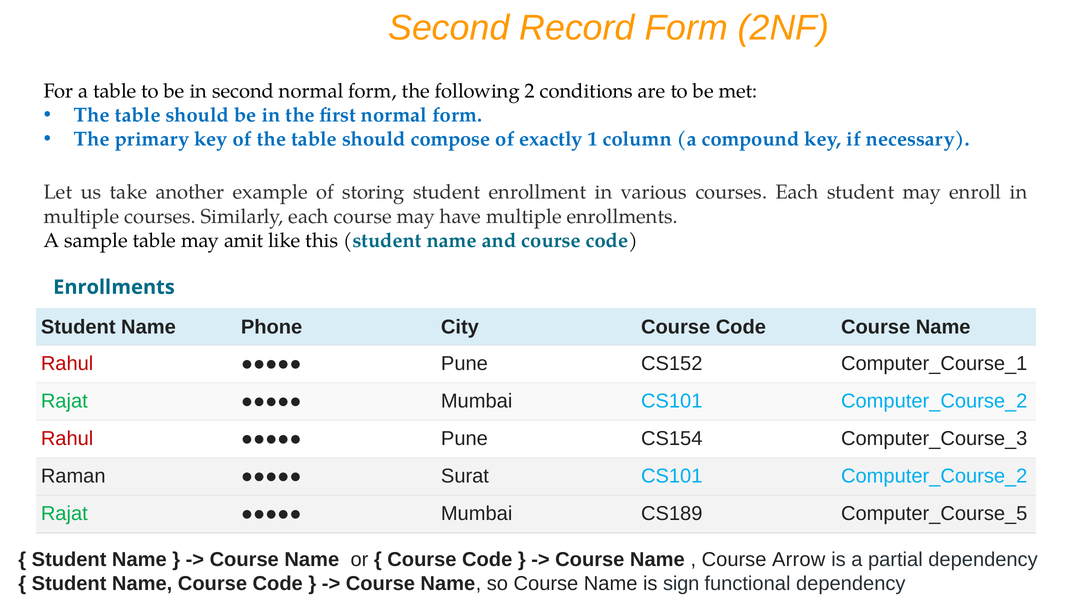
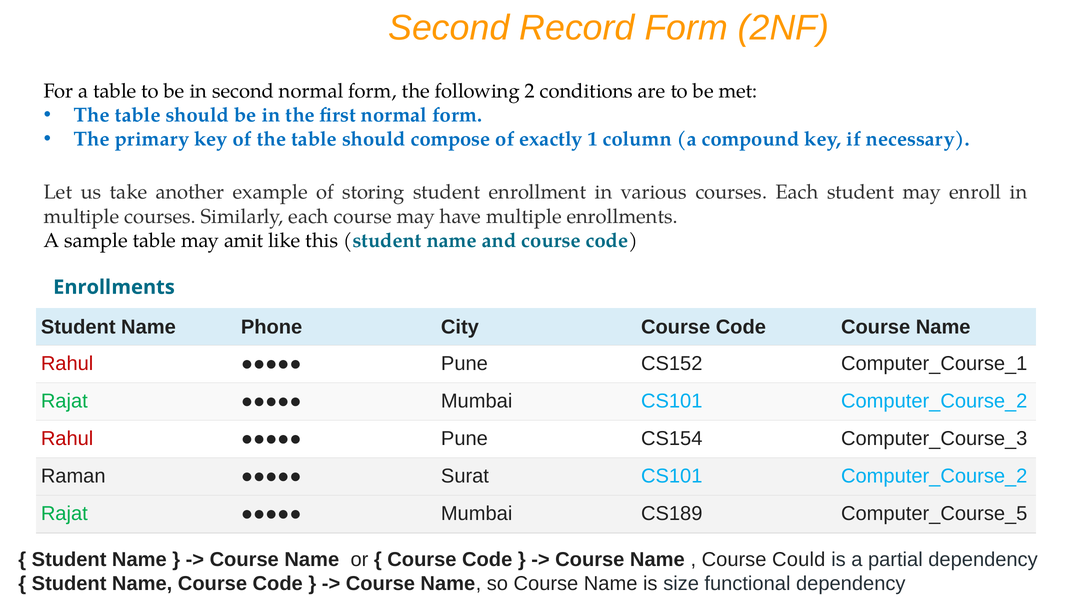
Arrow: Arrow -> Could (799, 560)
sign: sign -> size (681, 584)
